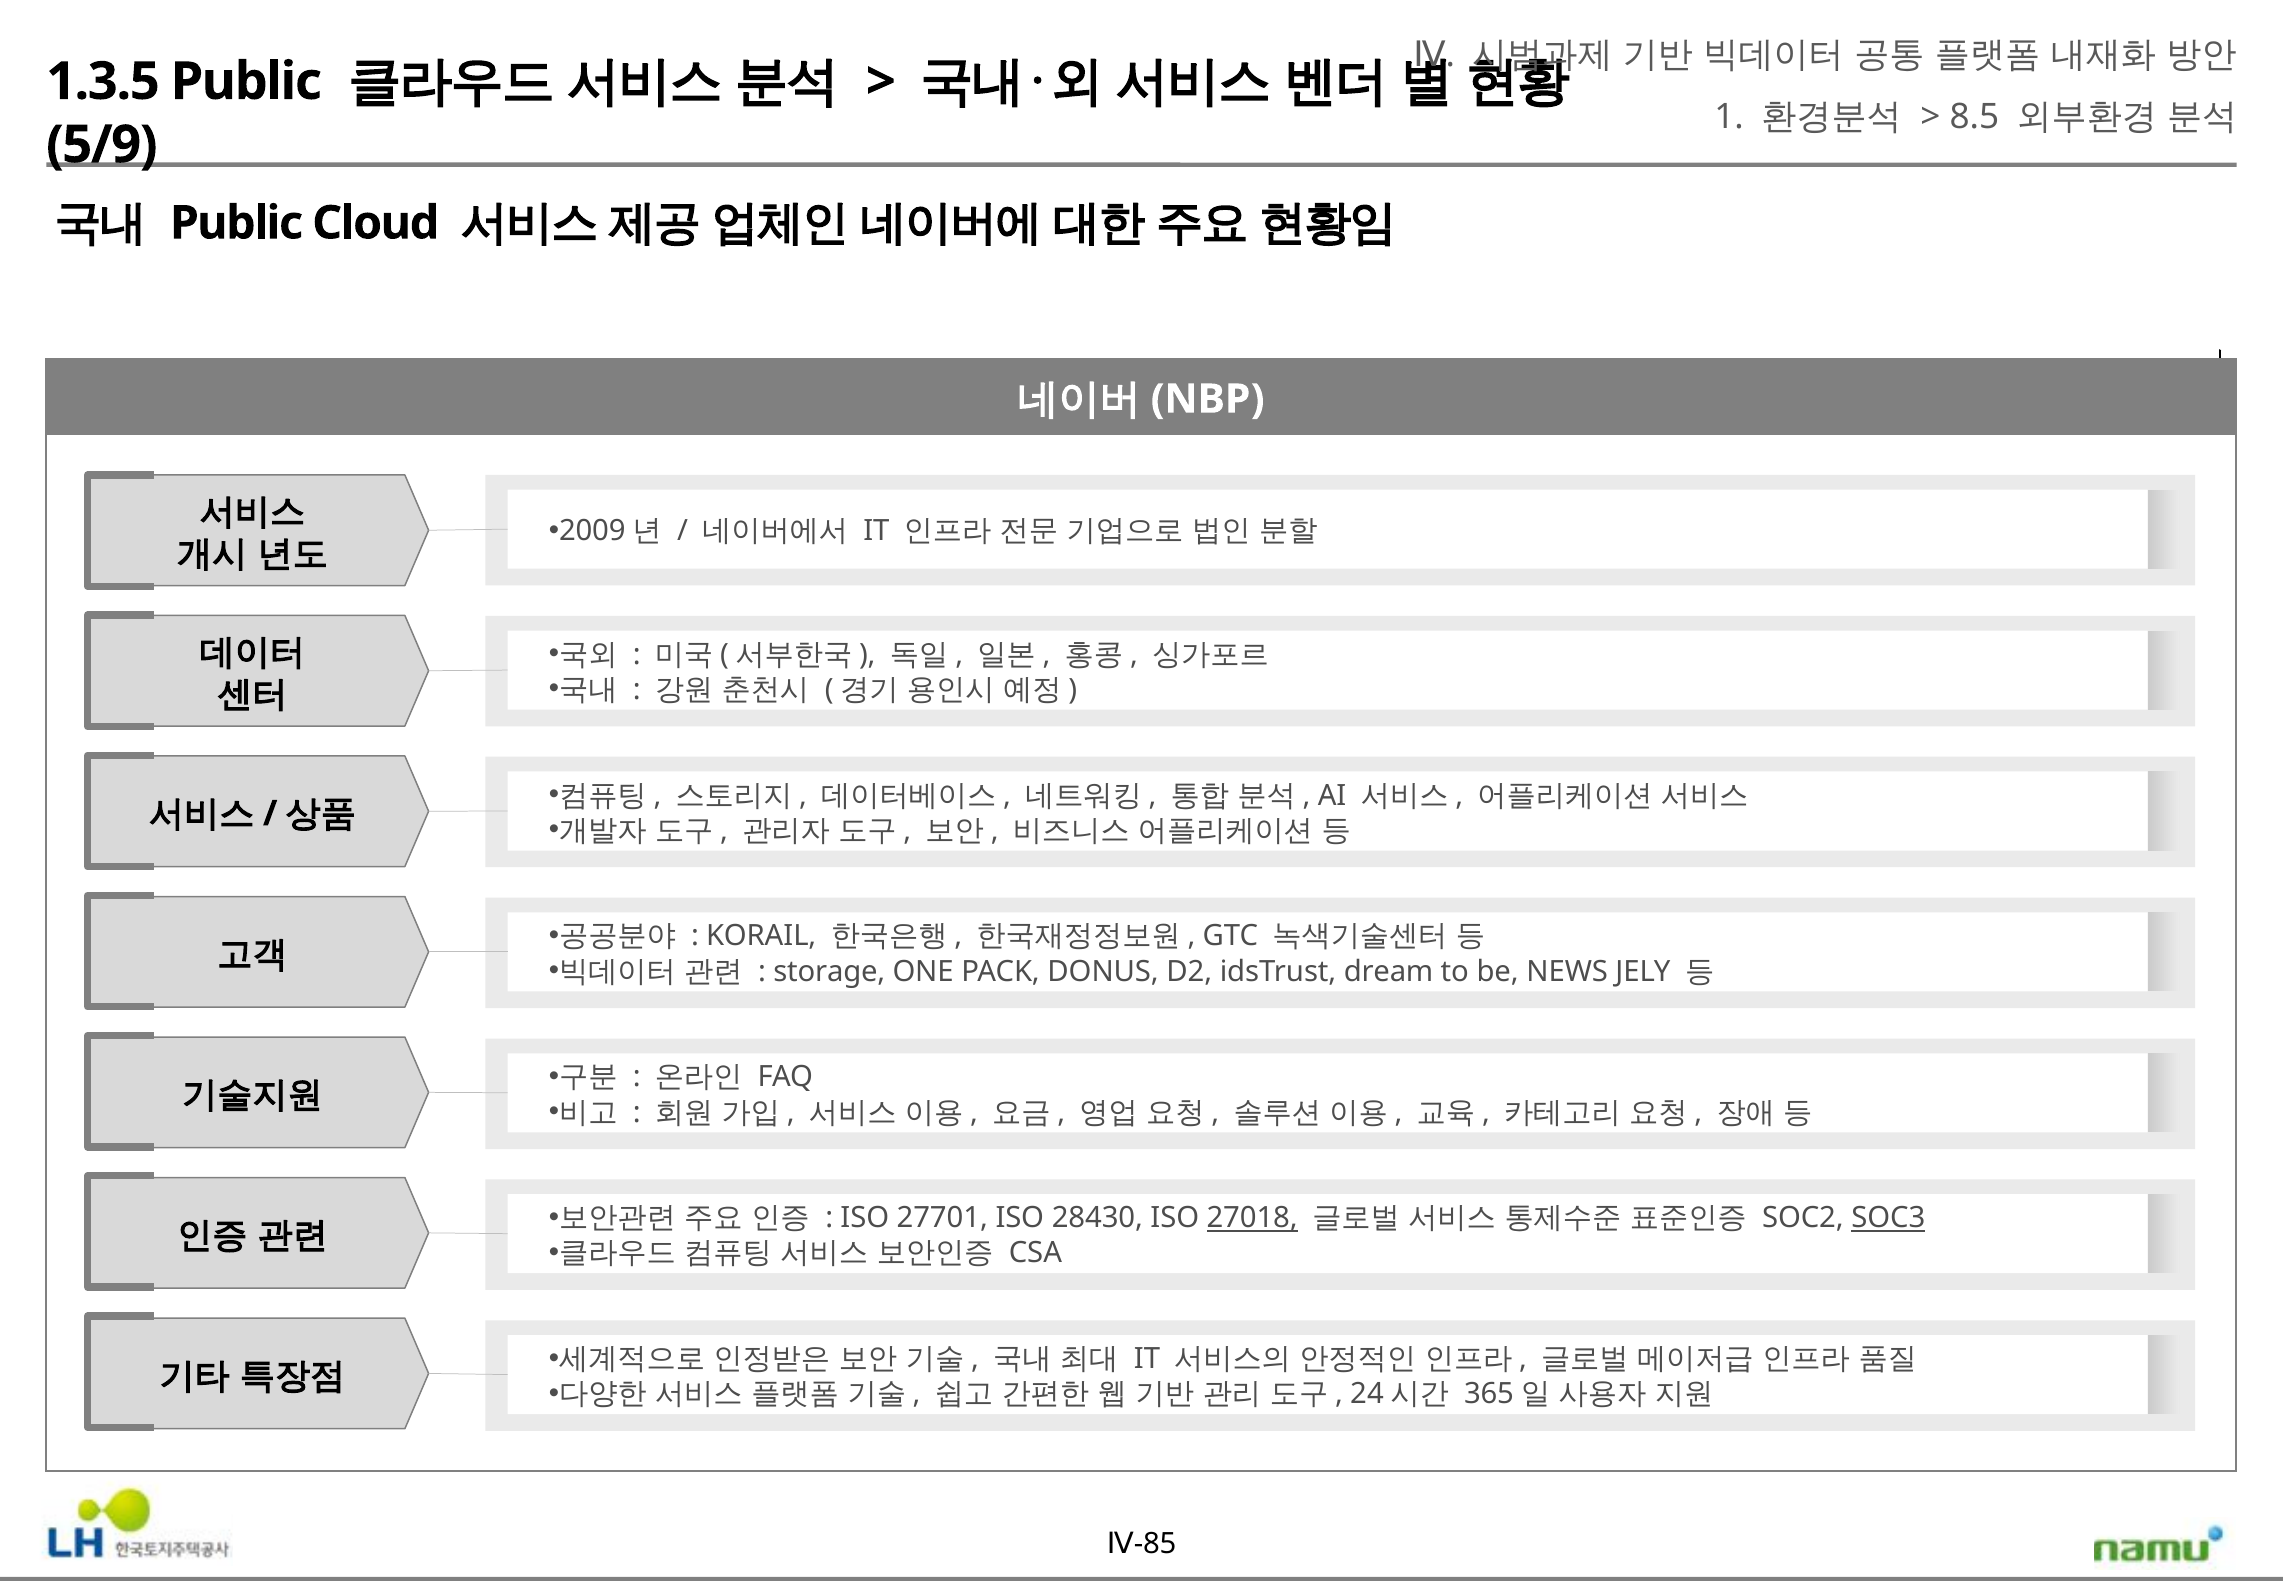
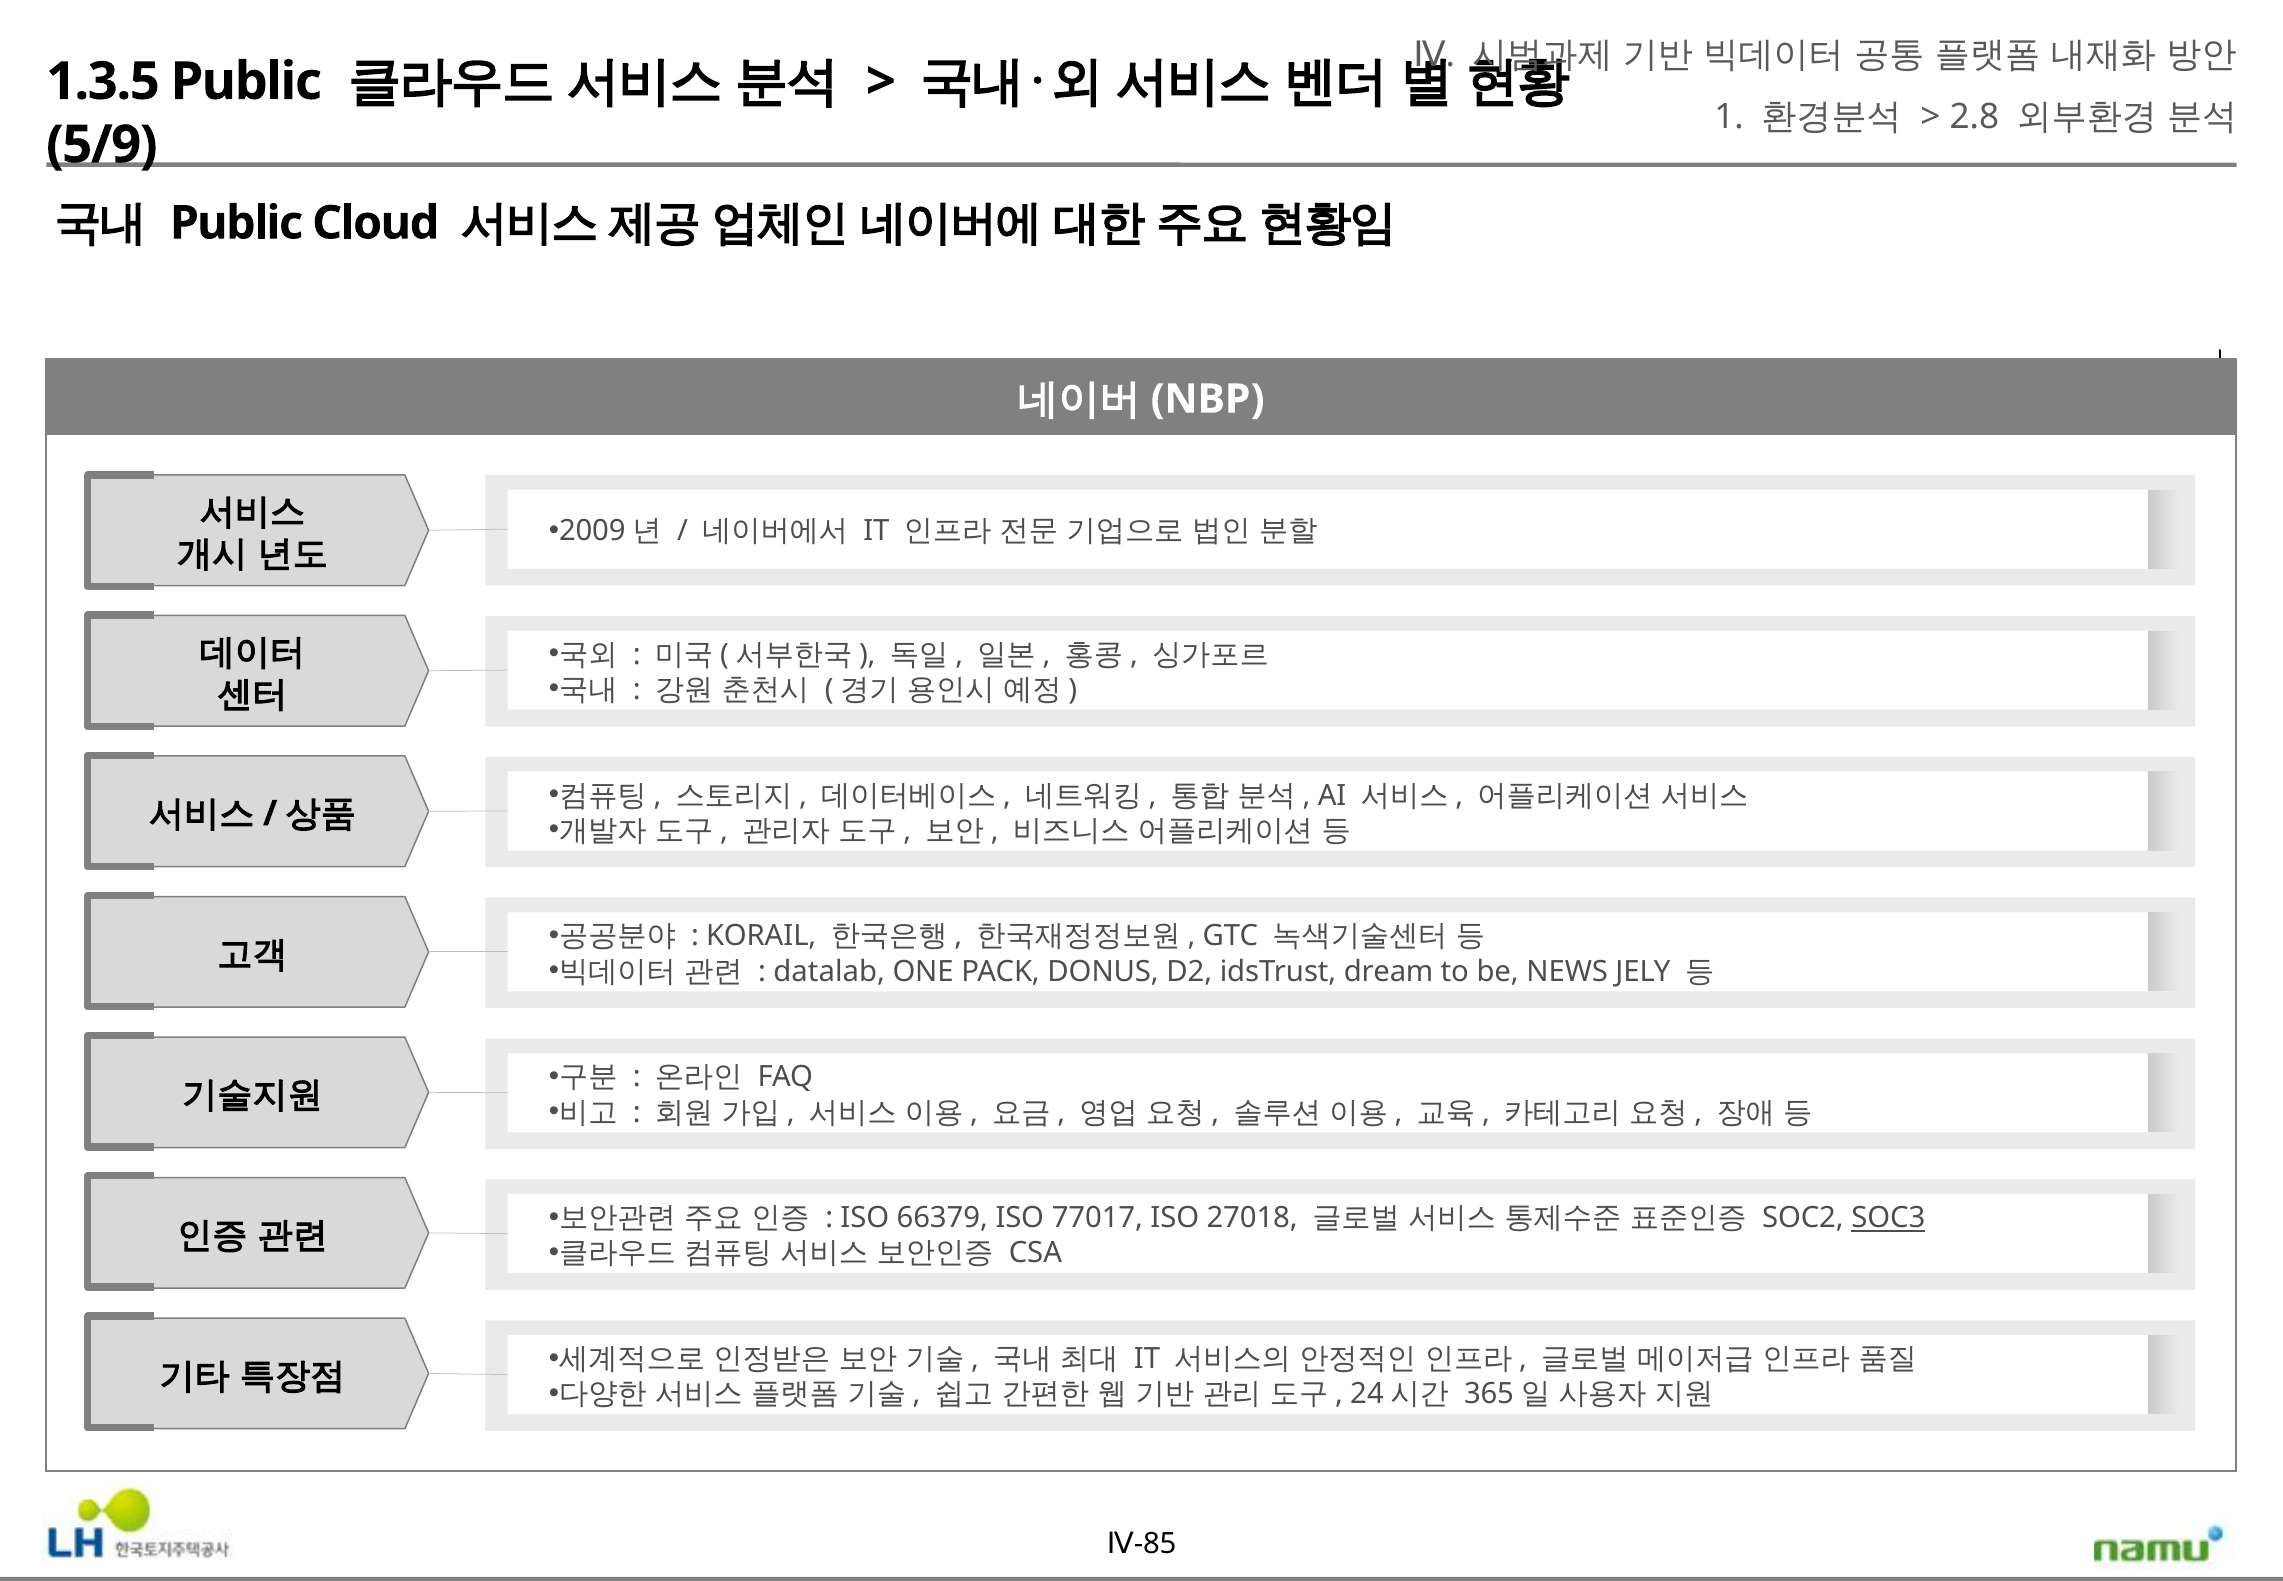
8.5: 8.5 -> 2.8 (1974, 117)
storage: storage -> datalab (829, 971)
27701: 27701 -> 66379 (942, 1218)
28430: 28430 -> 77017 (1097, 1218)
27018 underline: present -> none (1252, 1218)
